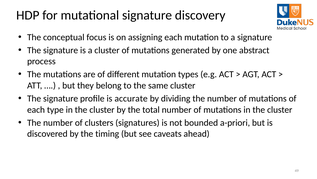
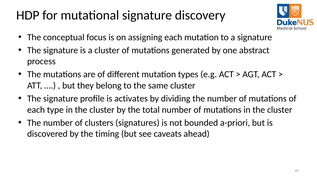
accurate: accurate -> activates (131, 98)
